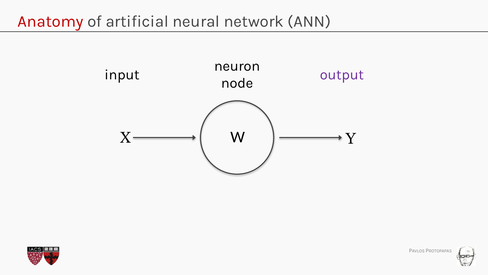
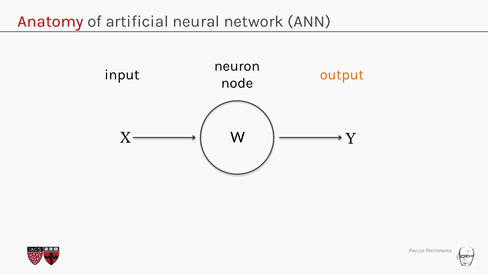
output colour: purple -> orange (342, 75)
